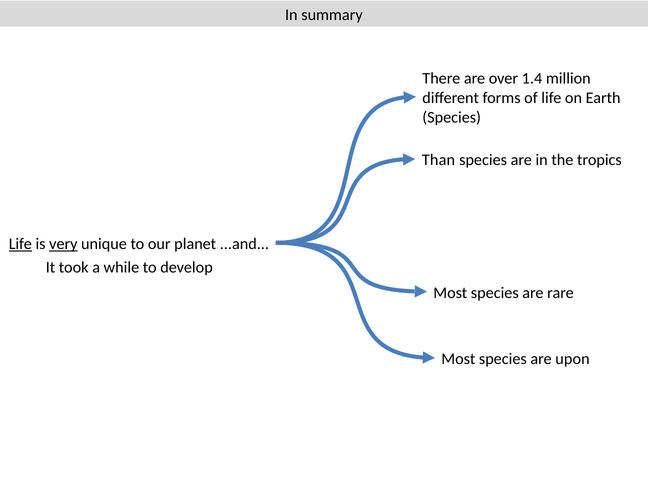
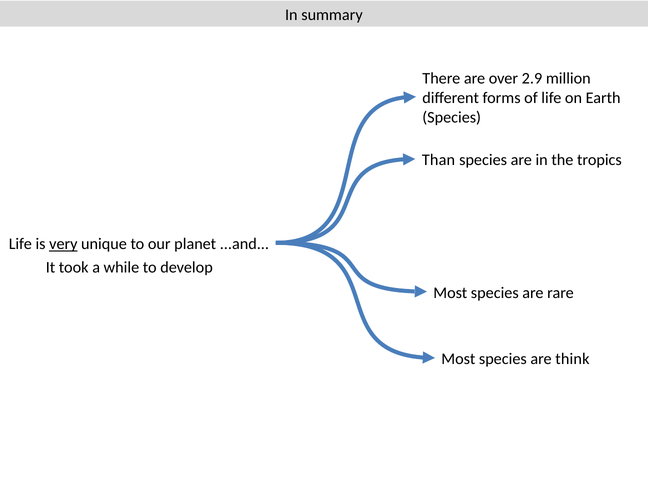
1.4: 1.4 -> 2.9 (532, 78)
Life underline: present -> none (20, 244)
upon: upon -> think (572, 359)
